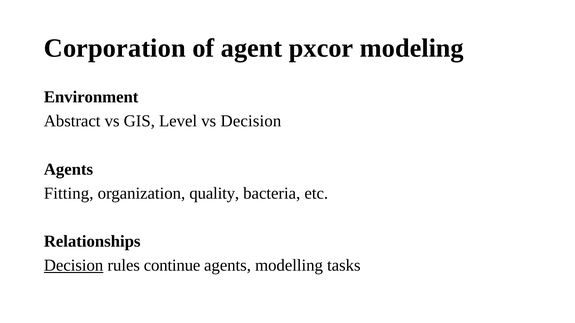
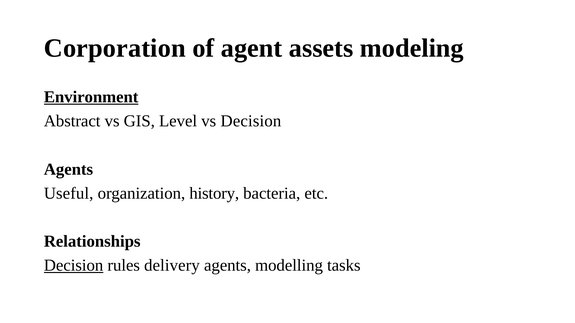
pxcor: pxcor -> assets (321, 48)
Environment underline: none -> present (91, 97)
Fitting: Fitting -> Useful (69, 193)
quality: quality -> history (214, 193)
continue: continue -> delivery (172, 266)
